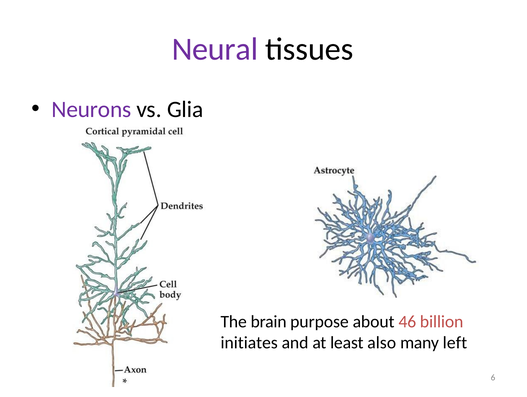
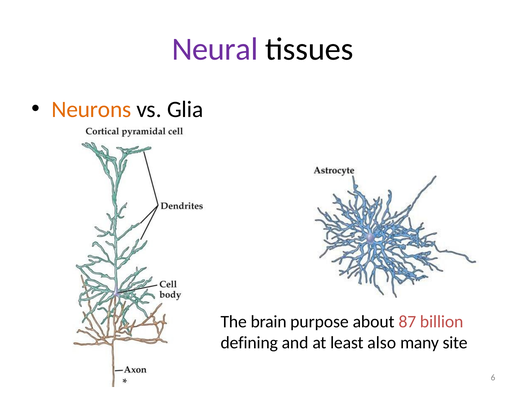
Neurons colour: purple -> orange (91, 109)
46: 46 -> 87 (407, 321)
initiates: initiates -> defining (249, 342)
left: left -> site (455, 342)
